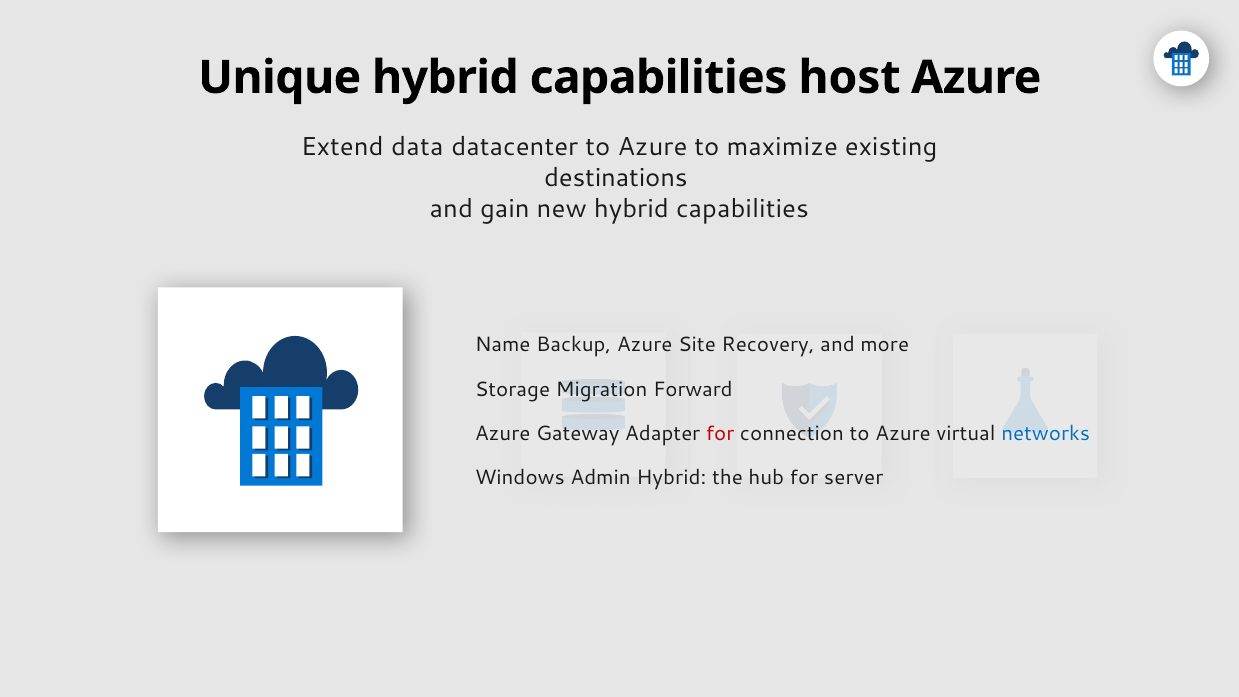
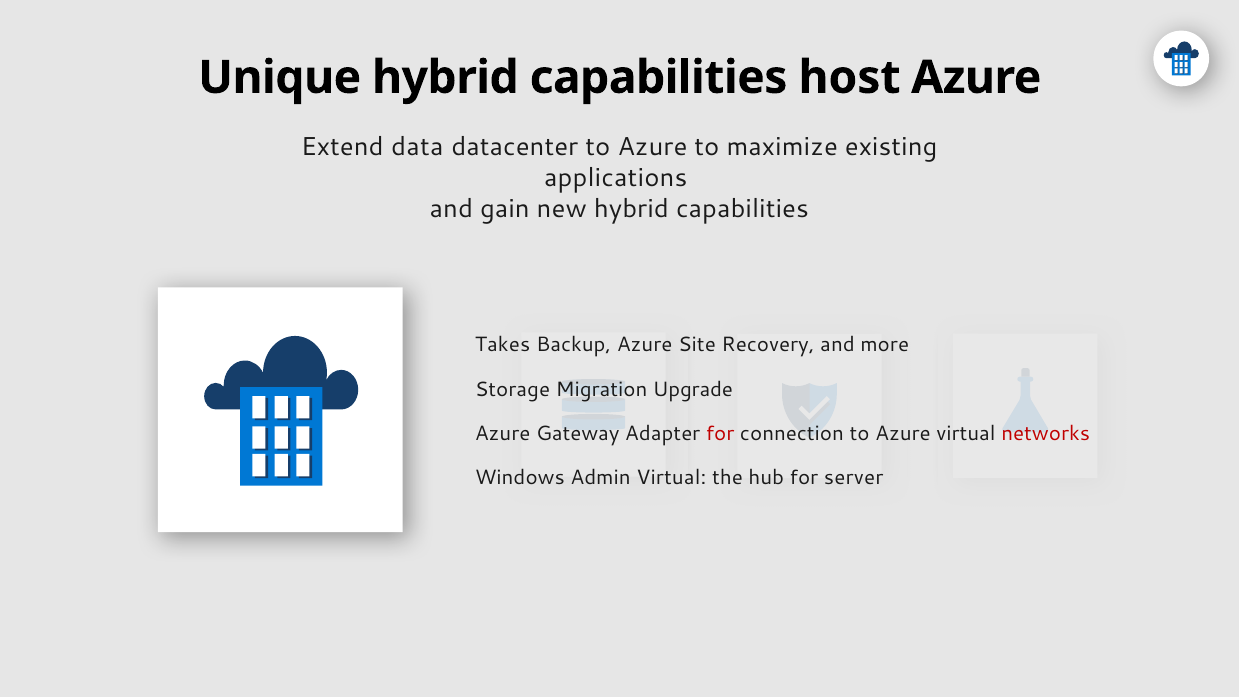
destinations: destinations -> applications (616, 178)
Name: Name -> Takes (503, 345)
Forward: Forward -> Upgrade (693, 389)
networks colour: blue -> red (1046, 434)
Admin Hybrid: Hybrid -> Virtual (671, 478)
